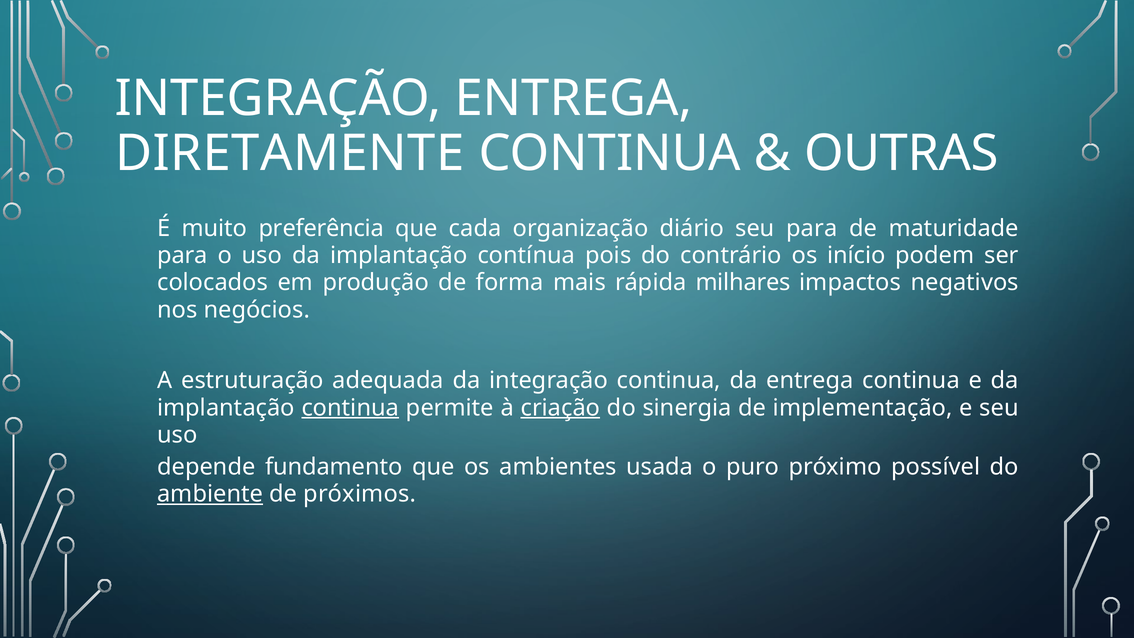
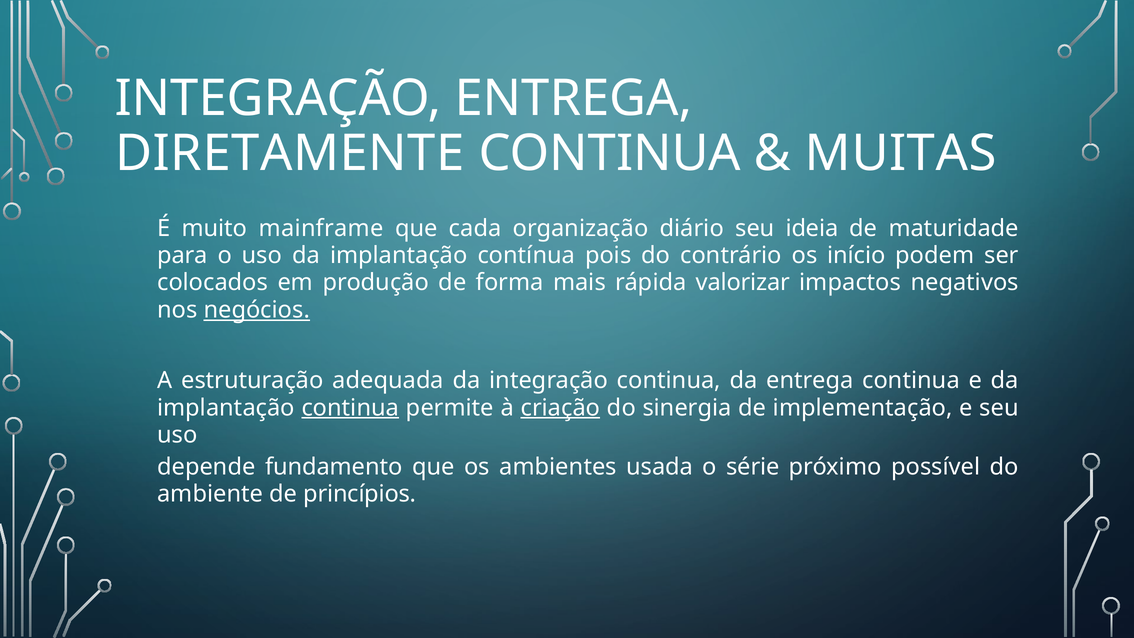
OUTRAS: OUTRAS -> MUITAS (901, 153)
preferência: preferência -> mainframe (321, 228)
seu para: para -> ideia (812, 228)
milhares: milhares -> valorizar (743, 283)
negócios underline: none -> present (257, 310)
puro: puro -> série (753, 467)
ambiente underline: present -> none (210, 494)
próximos: próximos -> princípios (360, 494)
